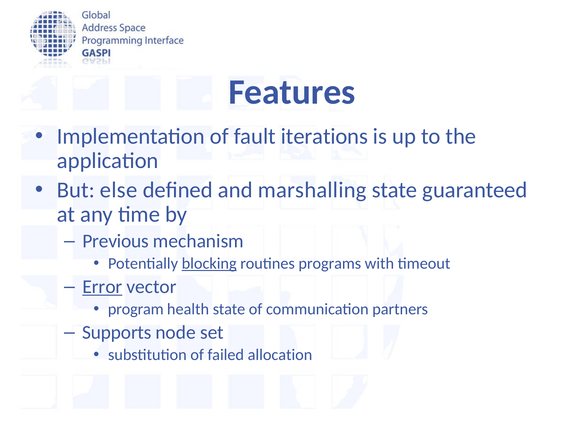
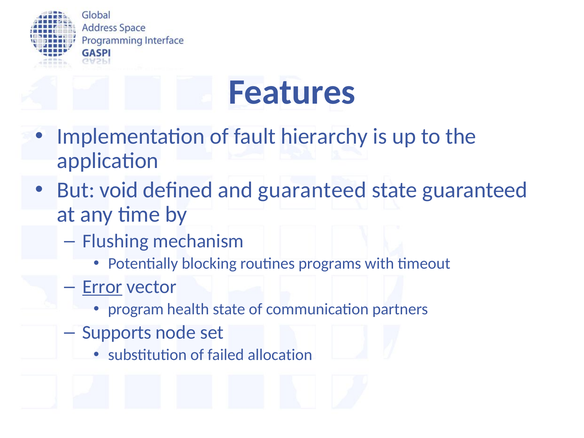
iterations: iterations -> hierarchy (324, 136)
else: else -> void (119, 190)
and marshalling: marshalling -> guaranteed (312, 190)
Previous: Previous -> Flushing (116, 241)
blocking underline: present -> none (209, 264)
